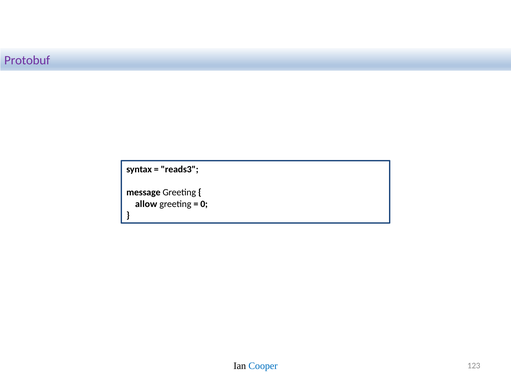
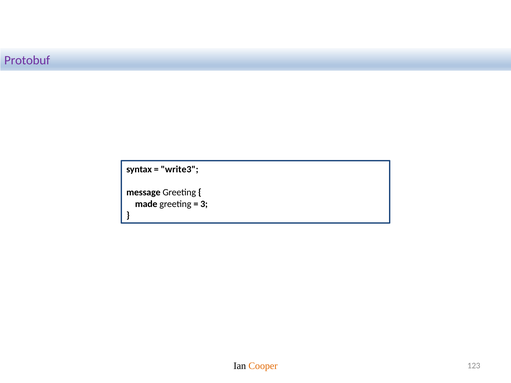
reads3: reads3 -> write3 (180, 170)
allow: allow -> made (146, 204)
0: 0 -> 3 (204, 204)
Cooper colour: blue -> orange (263, 366)
